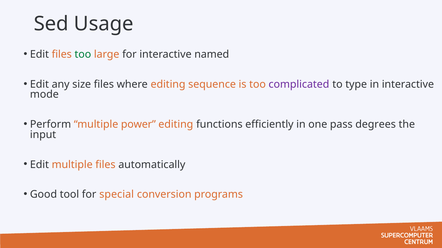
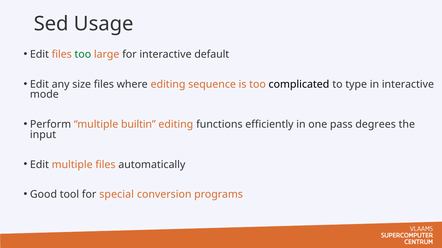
named: named -> default (212, 54)
complicated colour: purple -> black (299, 84)
power: power -> builtin (138, 125)
